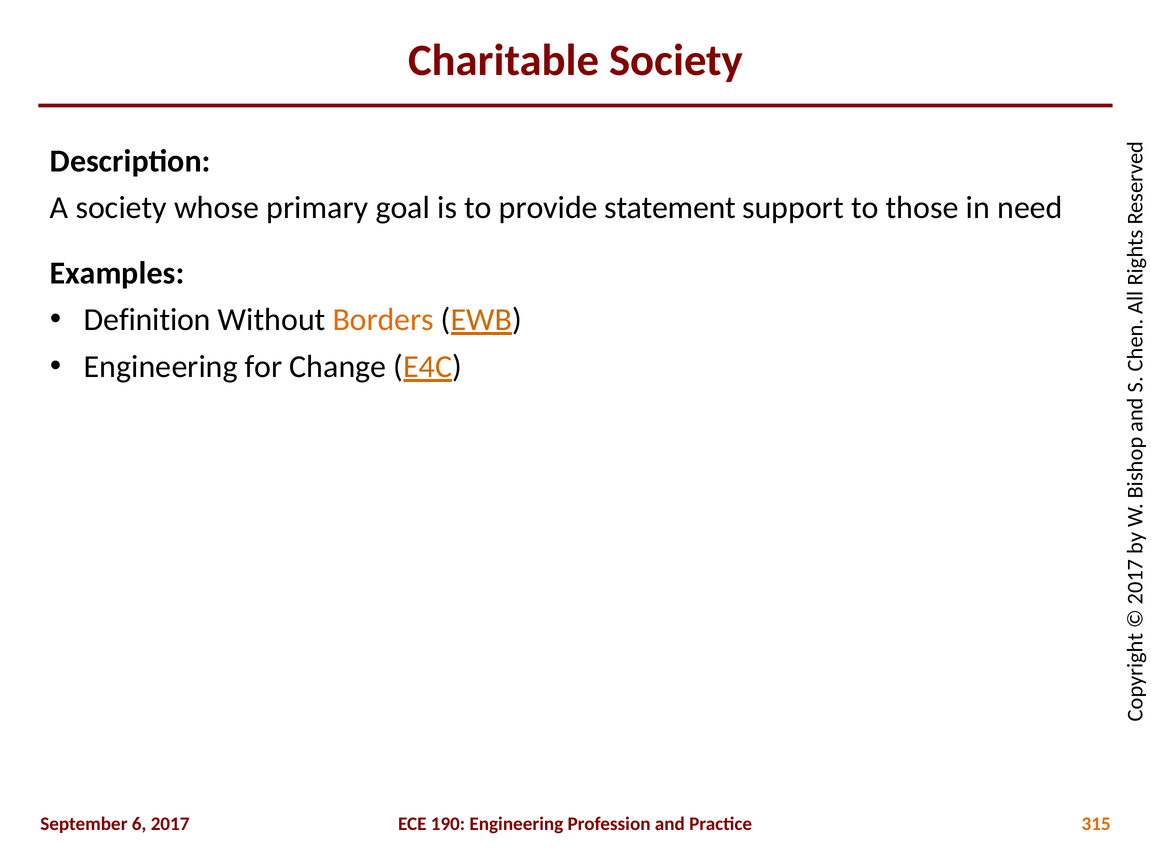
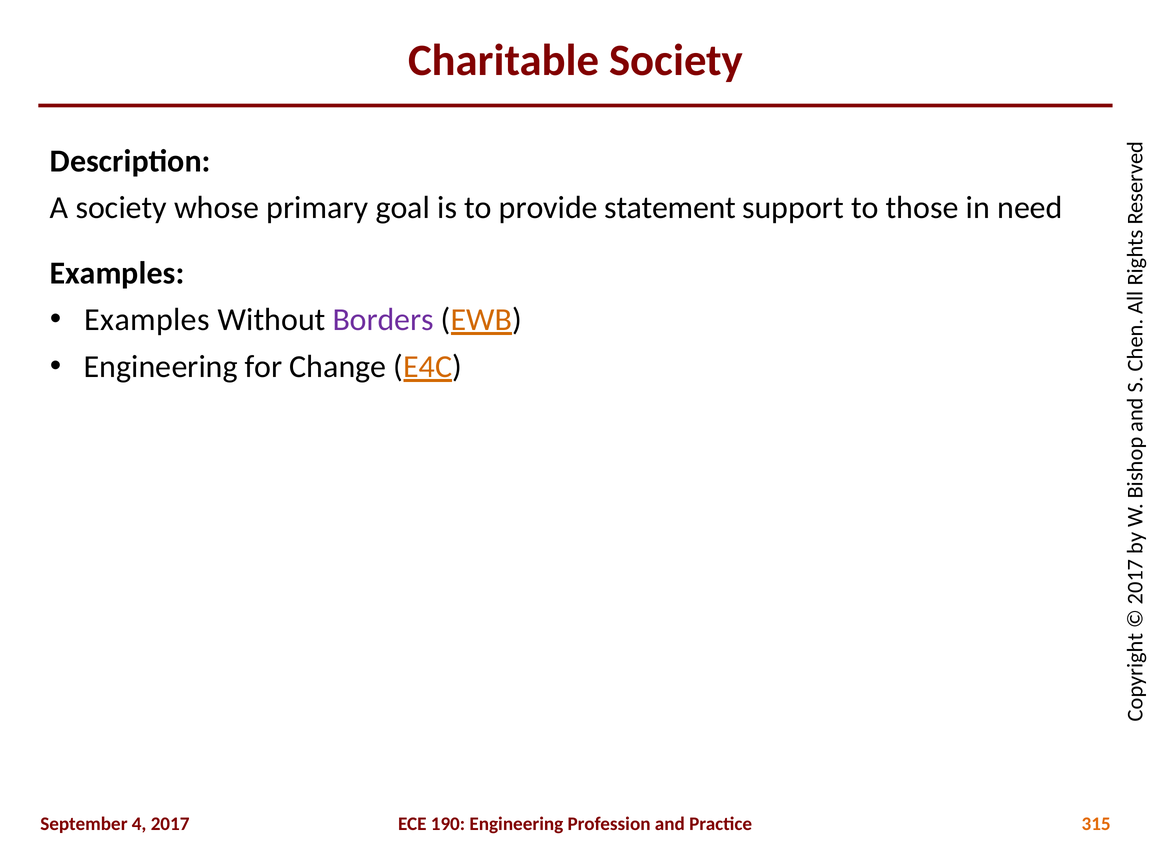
Definition: Definition -> Examples (147, 320)
Borders colour: orange -> purple (383, 320)
6: 6 -> 4 (139, 824)
